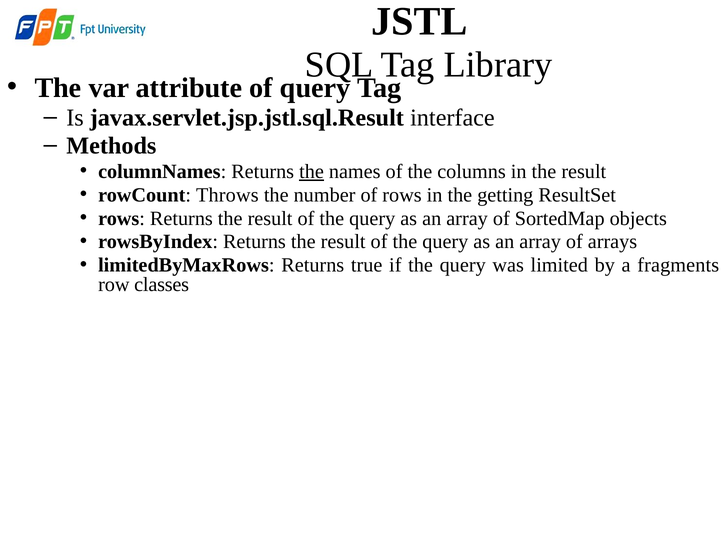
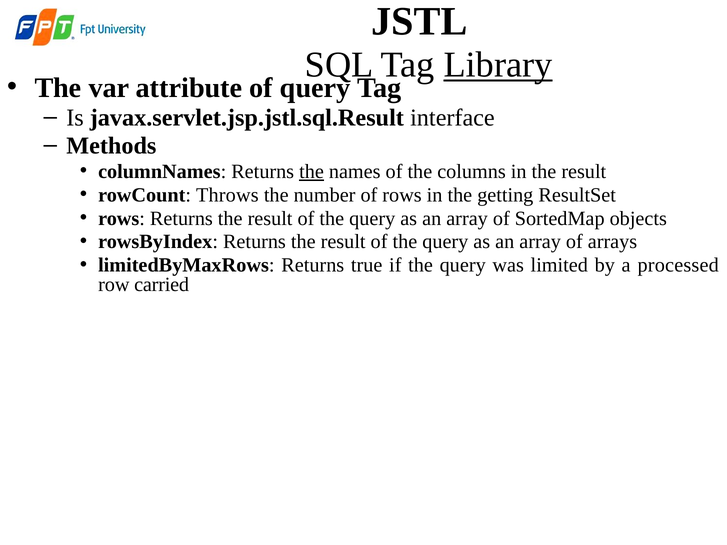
Library underline: none -> present (498, 65)
fragments: fragments -> processed (678, 265)
classes: classes -> carried (162, 285)
